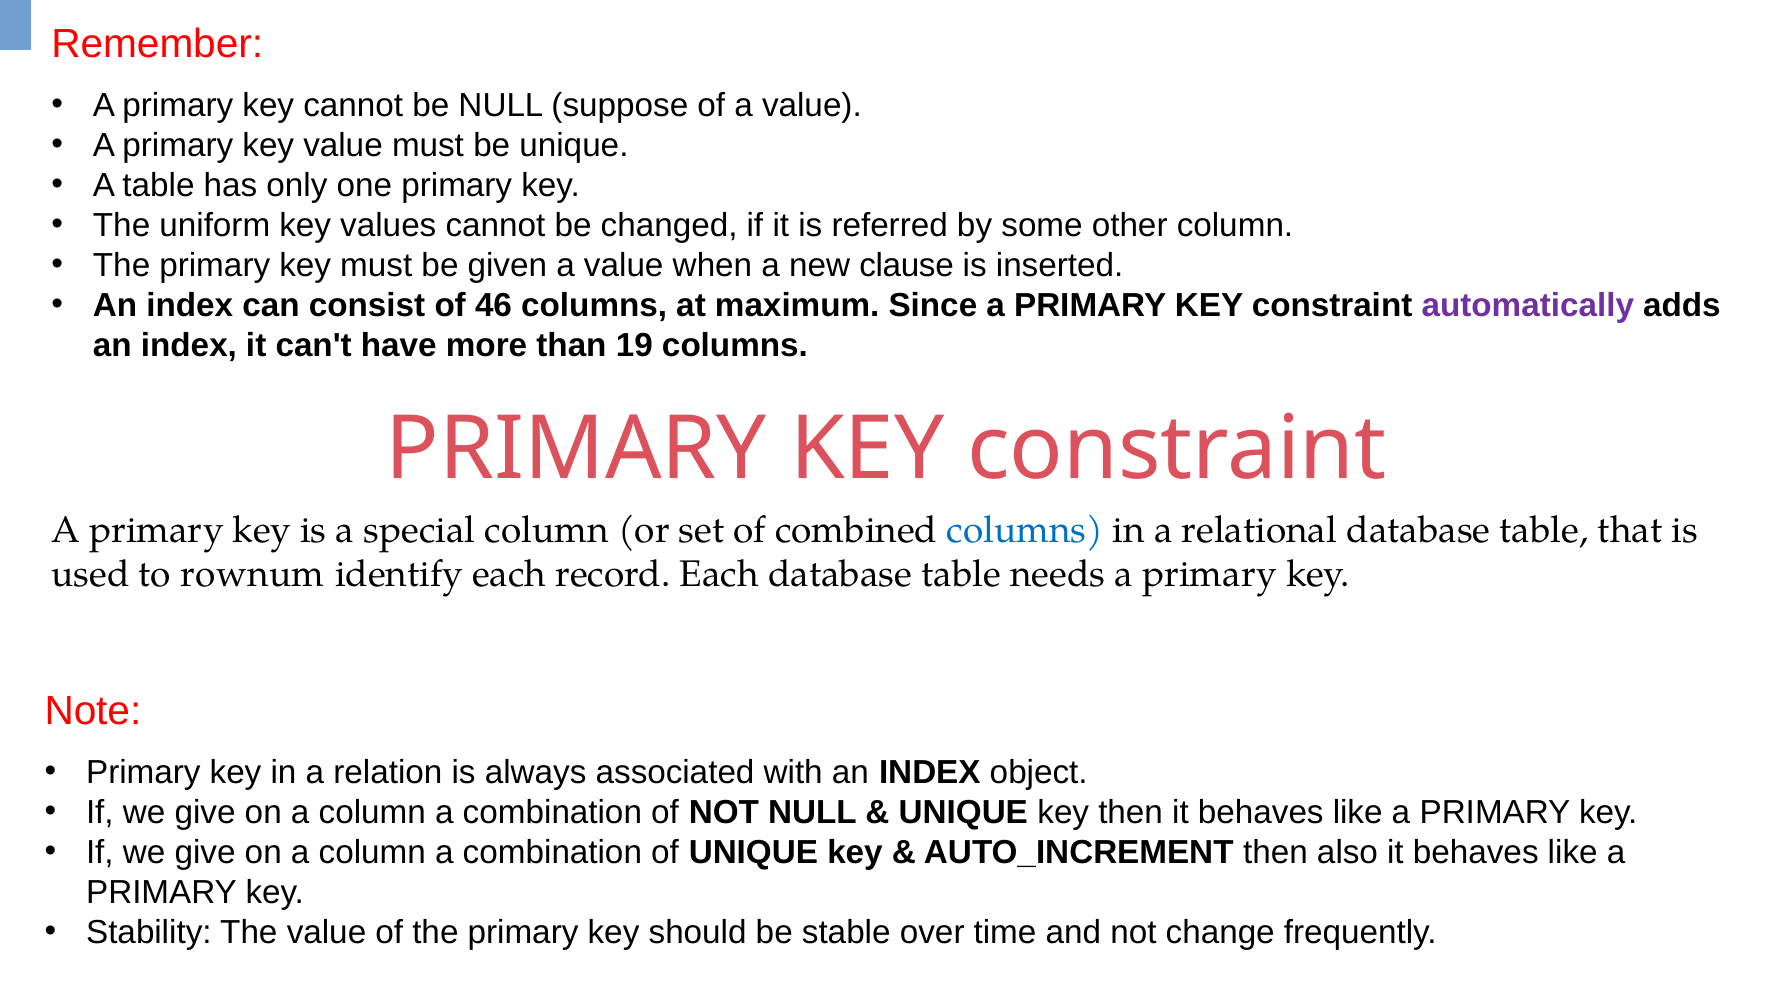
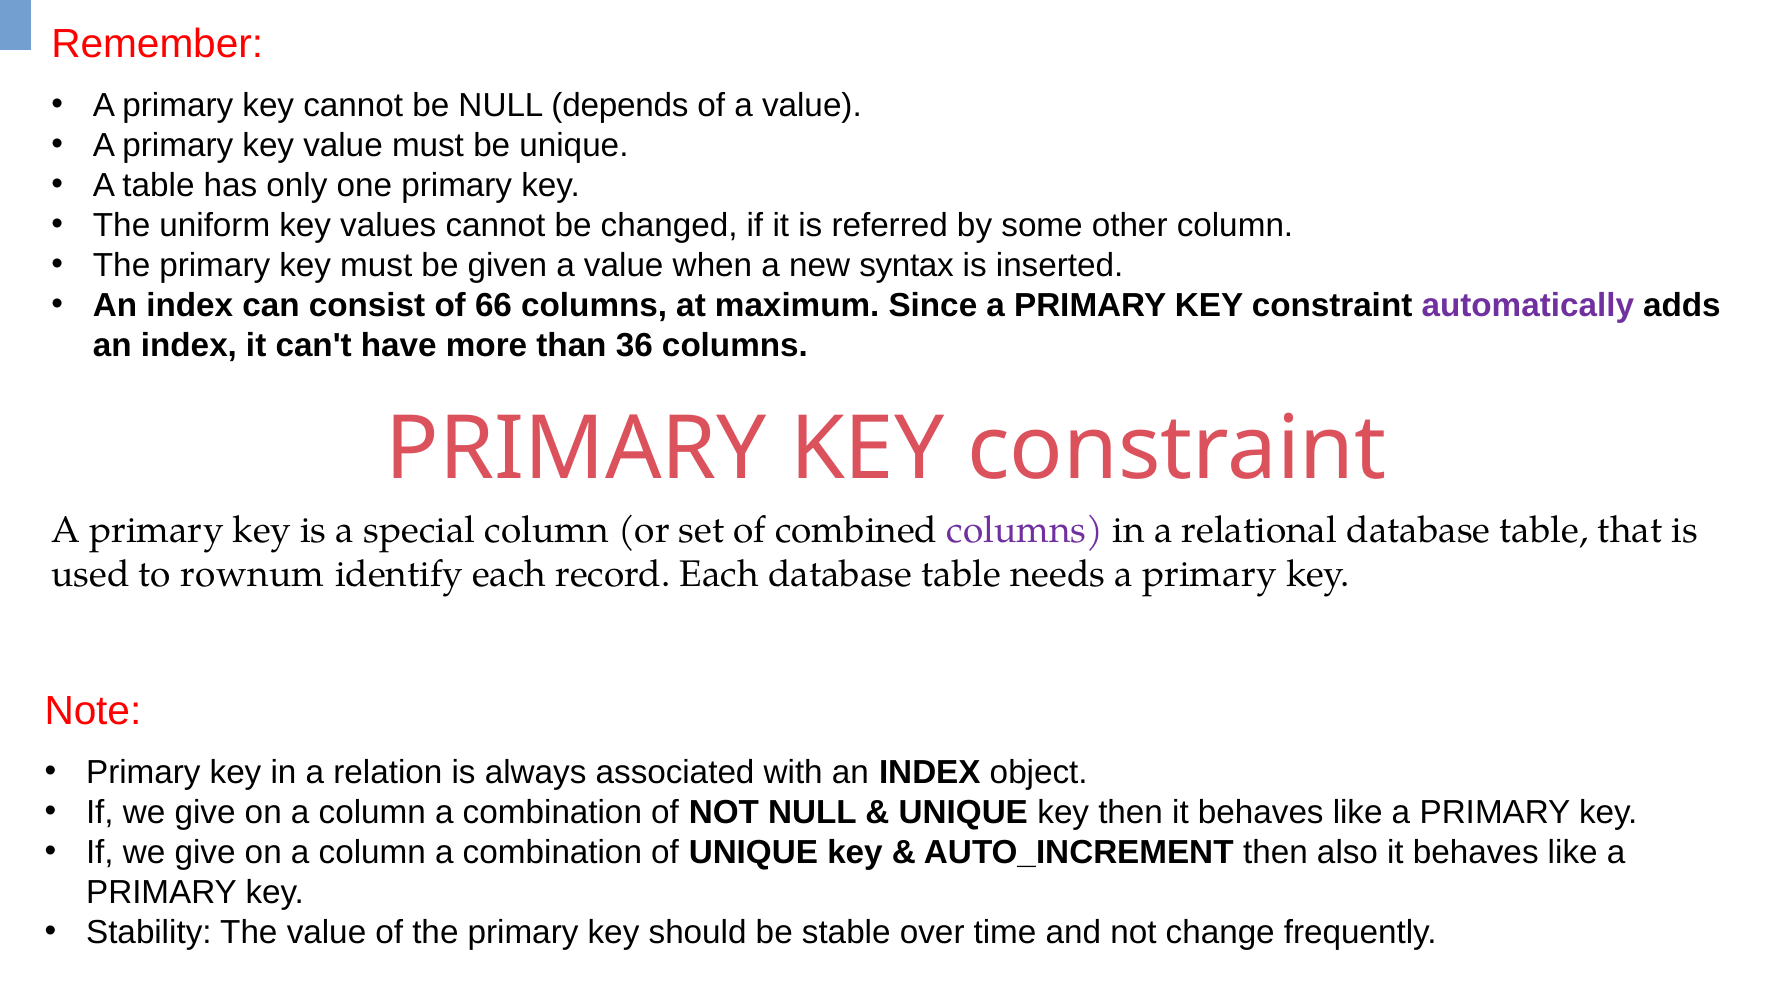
suppose: suppose -> depends (620, 106)
clause: clause -> syntax (907, 265)
46: 46 -> 66 (493, 305)
19: 19 -> 36 (634, 345)
columns colour: blue -> purple (1025, 530)
